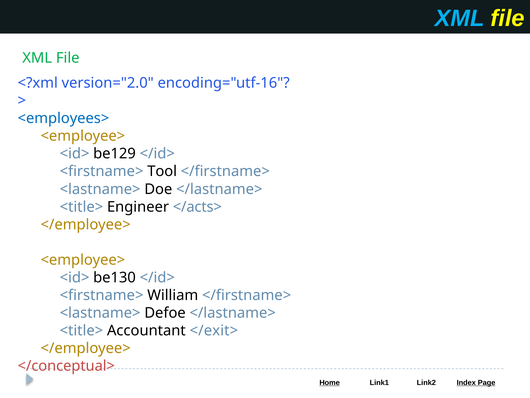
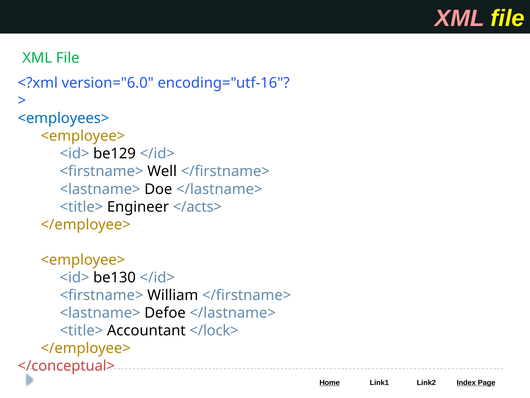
XML colour: light blue -> pink (460, 18)
version="2.0: version="2.0 -> version="6.0 (108, 83)
Tool: Tool -> Well (162, 171)
</exit>: </exit> -> </lock> (214, 330)
